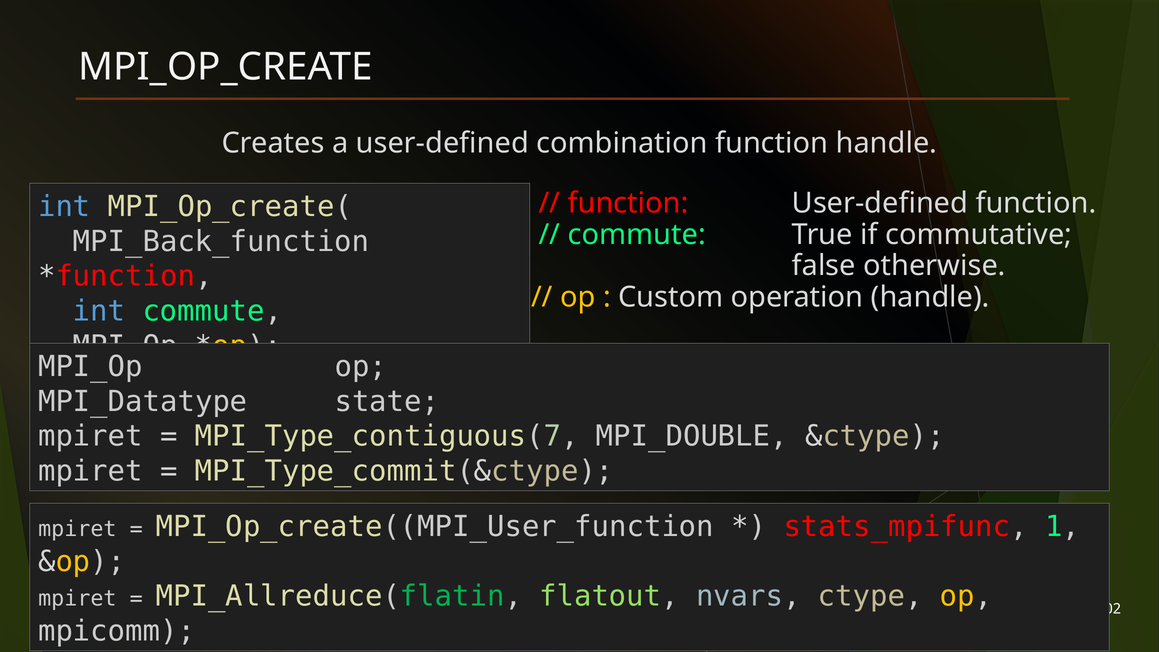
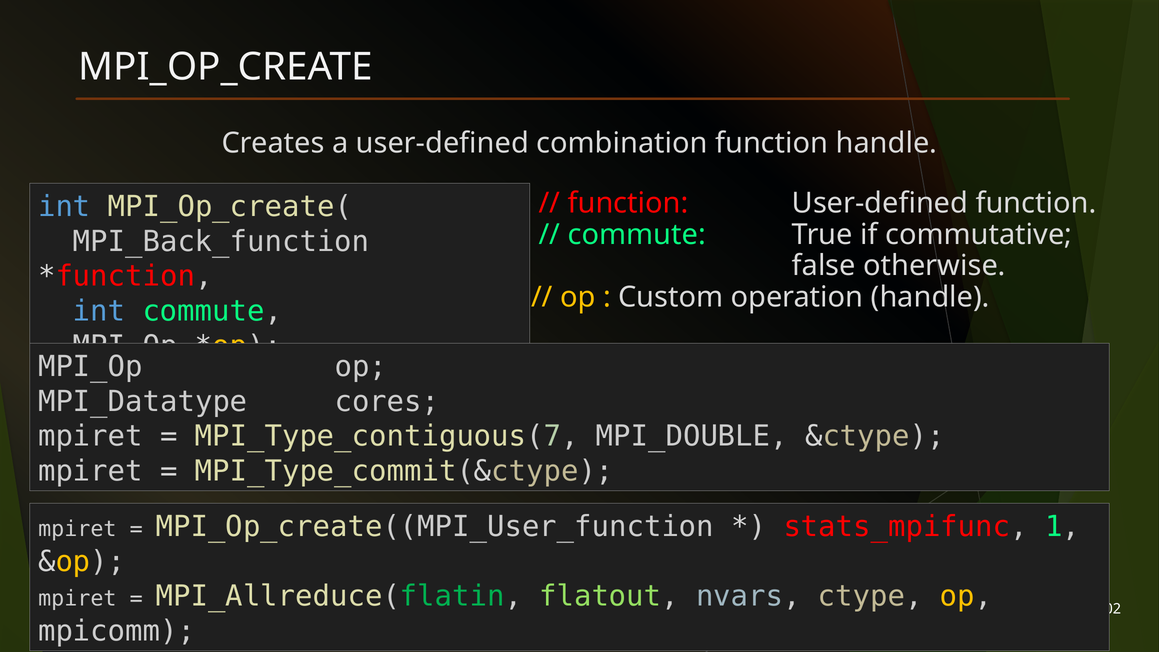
state: state -> cores (387, 402)
